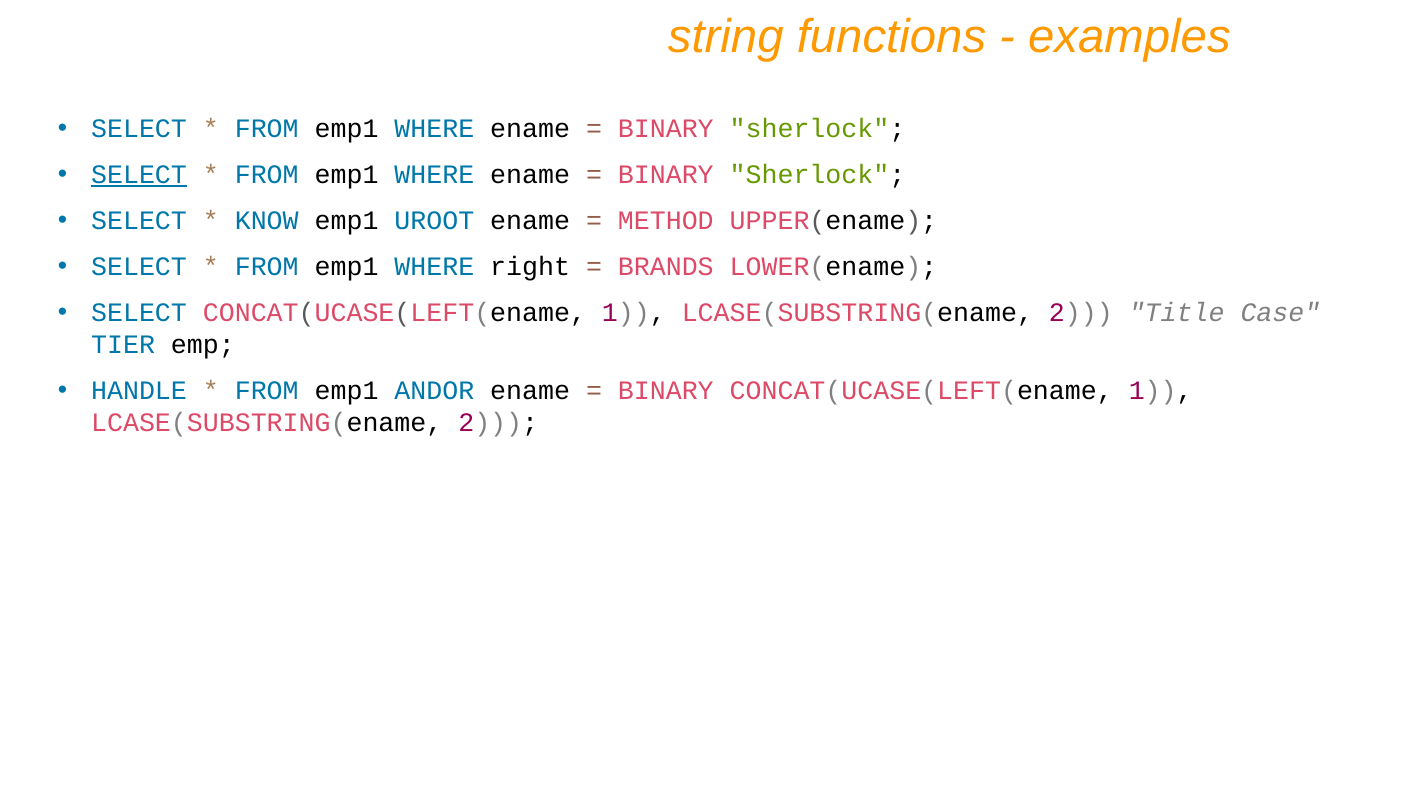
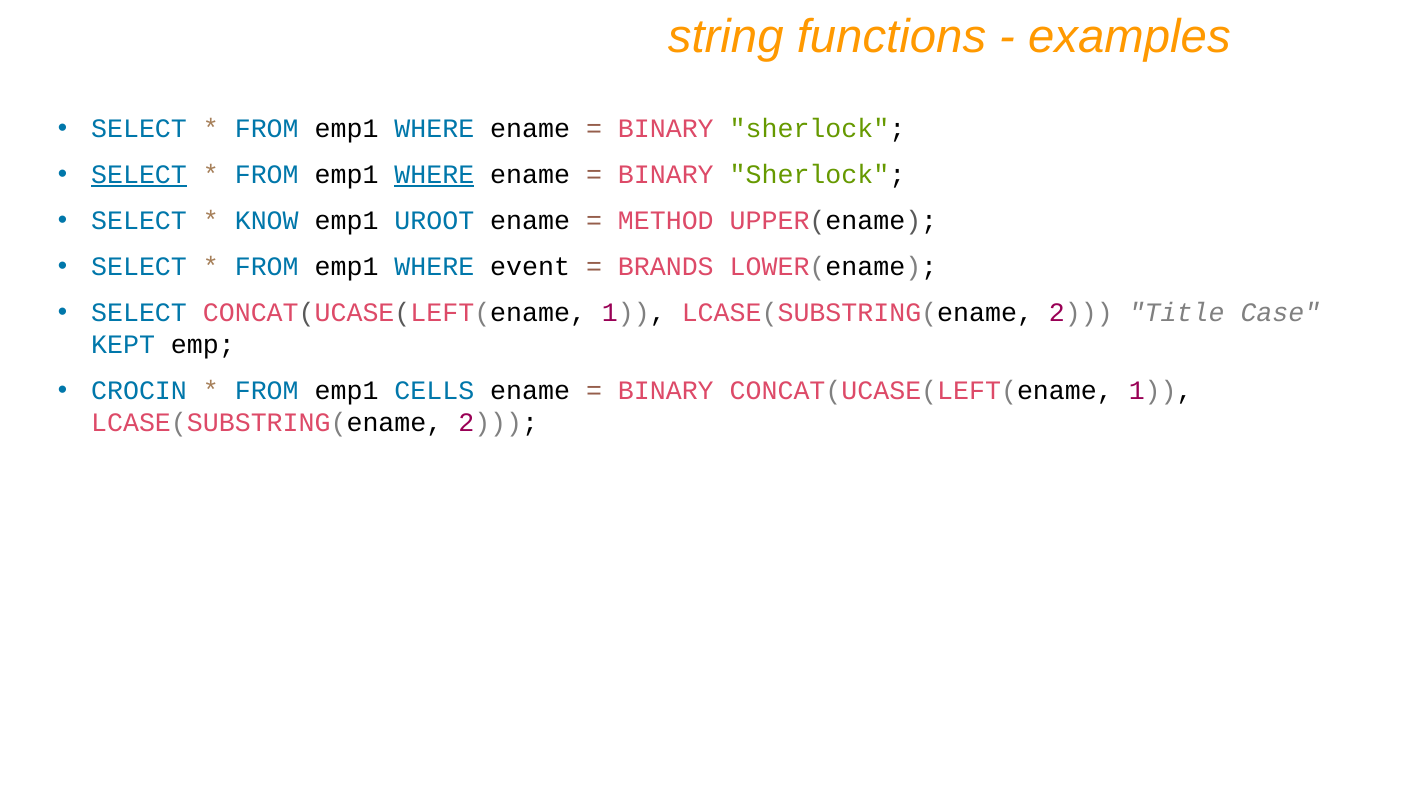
WHERE underline: none -> present (434, 175)
right: right -> event (530, 267)
TIER: TIER -> KEPT (123, 345)
HANDLE: HANDLE -> CROCIN (139, 391)
ANDOR: ANDOR -> CELLS (434, 391)
